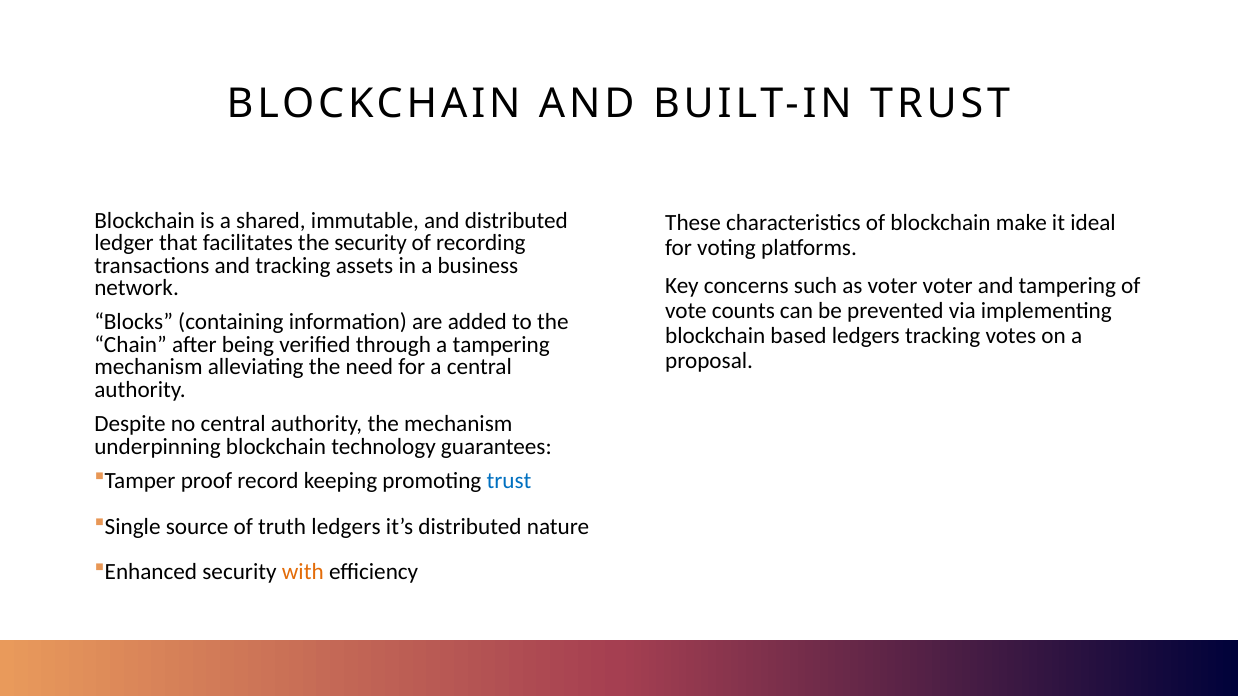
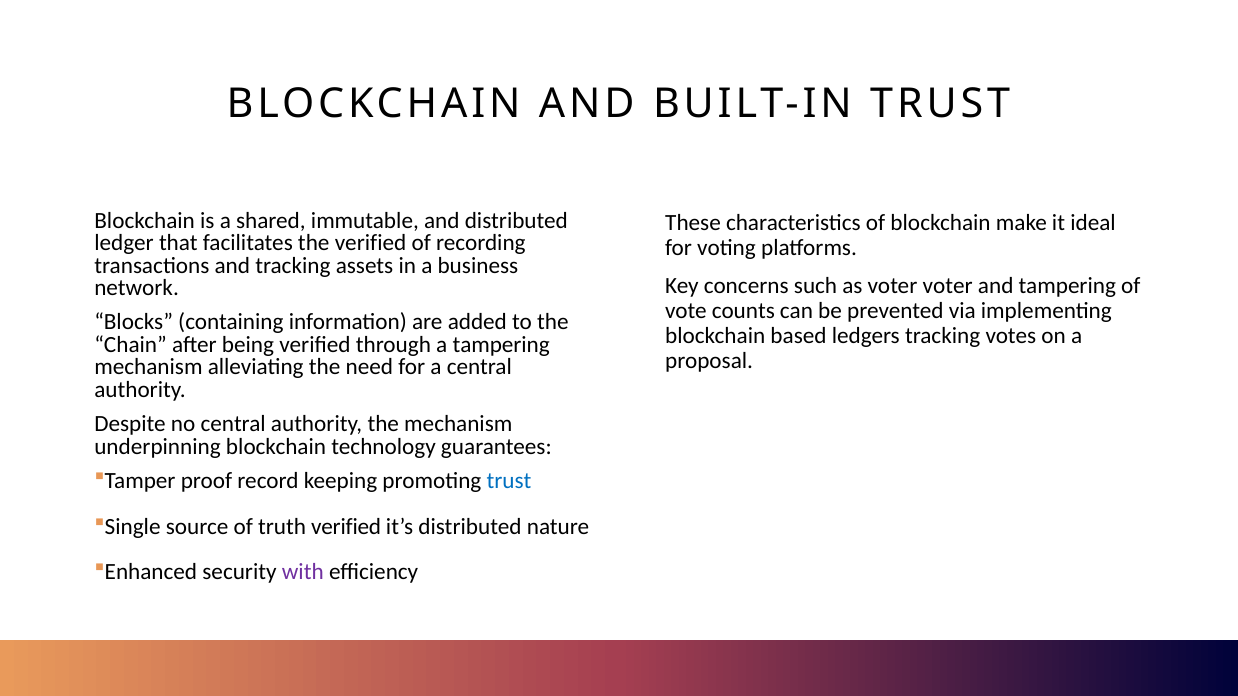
the security: security -> verified (371, 243)
truth ledgers: ledgers -> verified (346, 527)
with colour: orange -> purple (303, 572)
